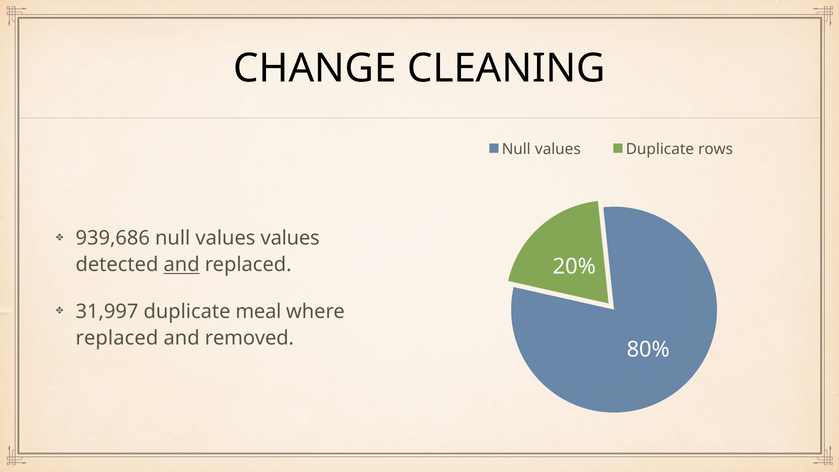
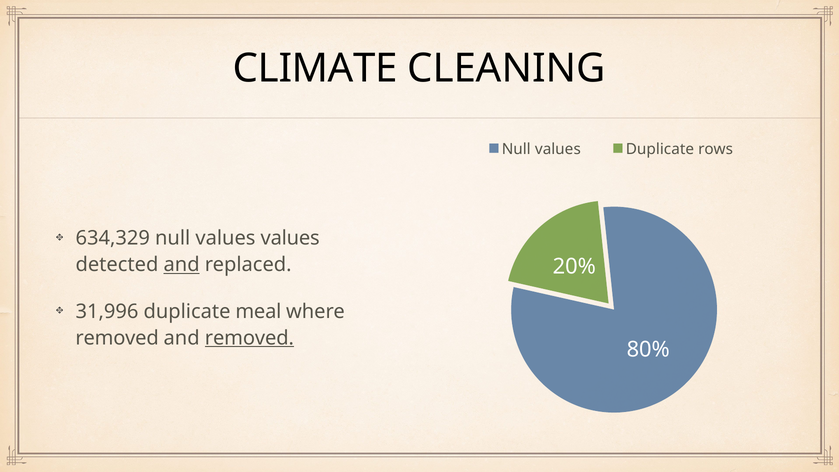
CHANGE: CHANGE -> CLIMATE (315, 68)
939,686: 939,686 -> 634,329 (113, 238)
31,997: 31,997 -> 31,996 (107, 311)
replaced: replaced -> removed (117, 338)
removed underline: none -> present (249, 338)
